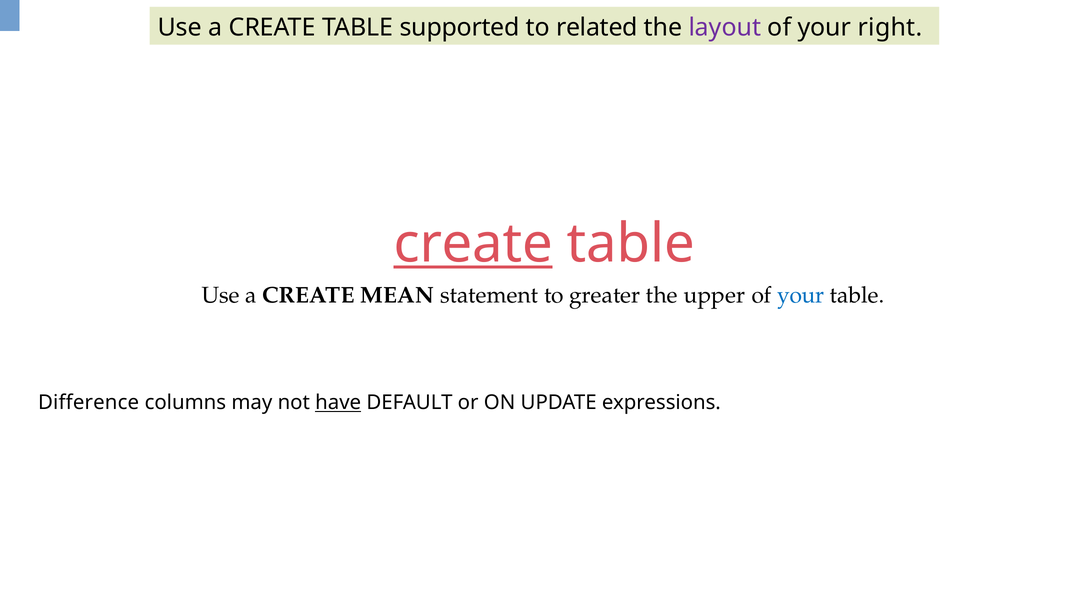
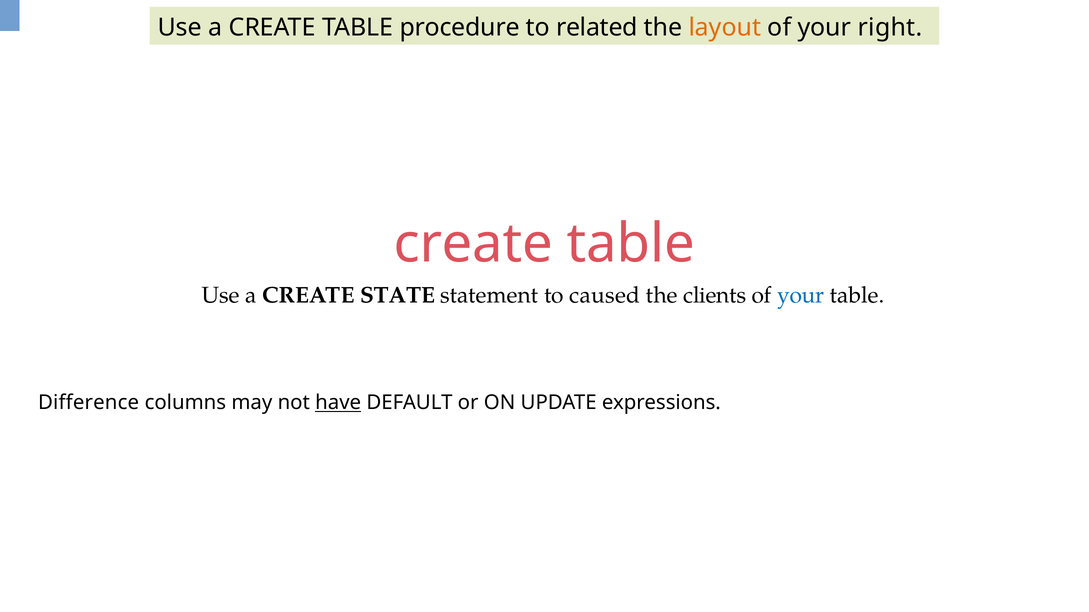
supported: supported -> procedure (460, 28)
layout colour: purple -> orange (725, 28)
create underline: present -> none (473, 244)
MEAN: MEAN -> STATE (398, 296)
greater: greater -> caused (605, 296)
upper: upper -> clients (715, 296)
